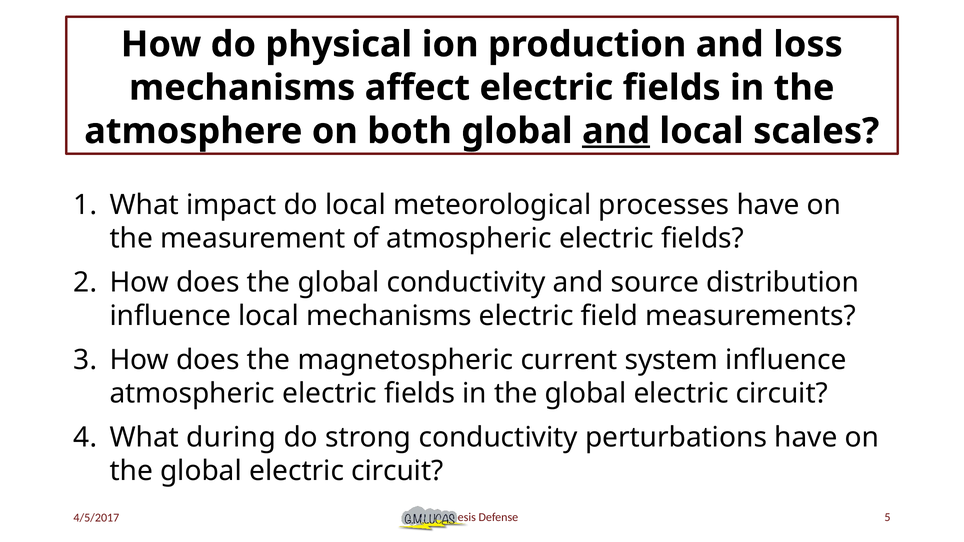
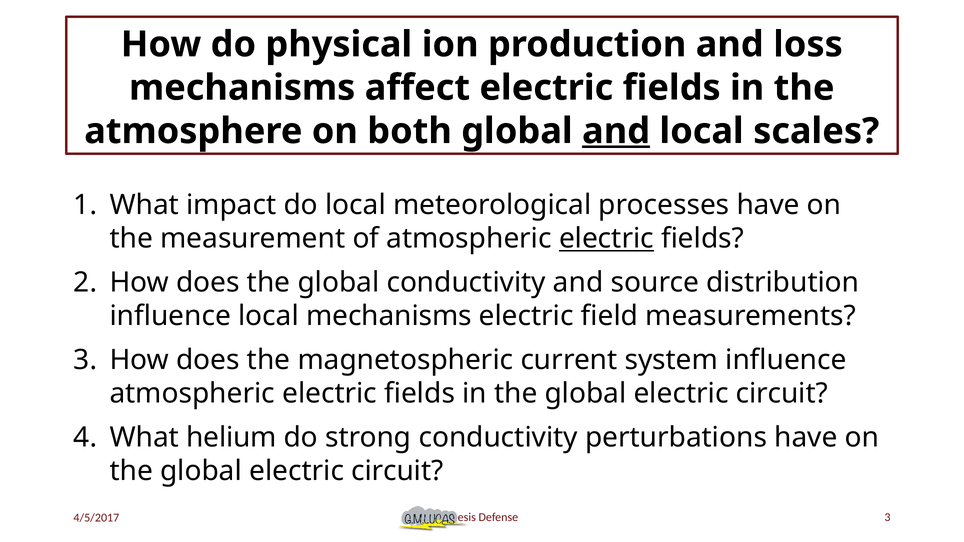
electric underline: none -> present (606, 239)
during: during -> helium (231, 438)
Defense 5: 5 -> 3 (887, 518)
